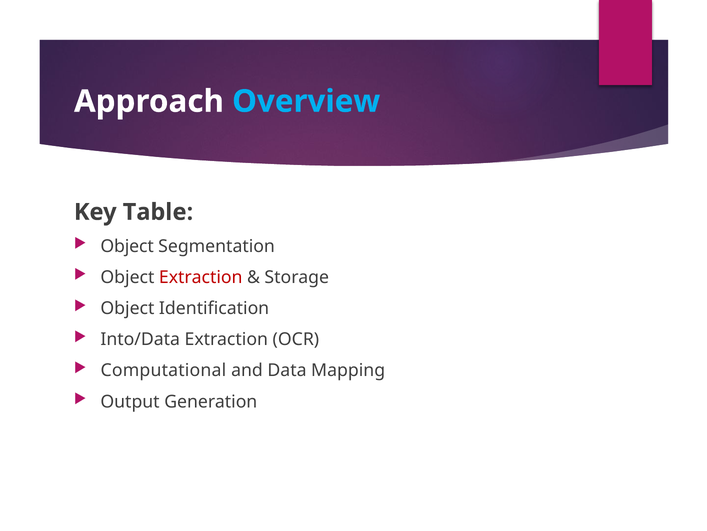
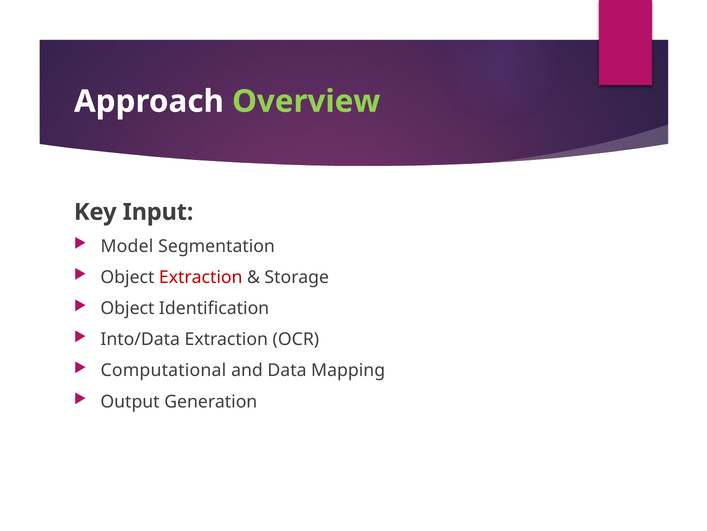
Overview colour: light blue -> light green (306, 101)
Table: Table -> Input (158, 212)
Object: Object -> Model (127, 246)
